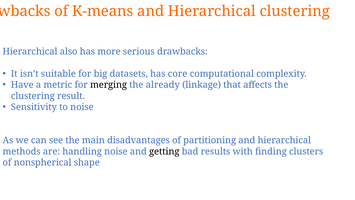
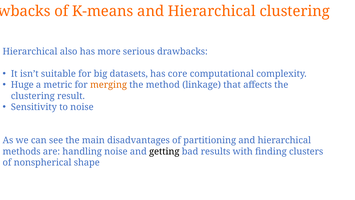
Have: Have -> Huge (22, 85)
merging colour: black -> orange (109, 85)
already: already -> method (163, 85)
